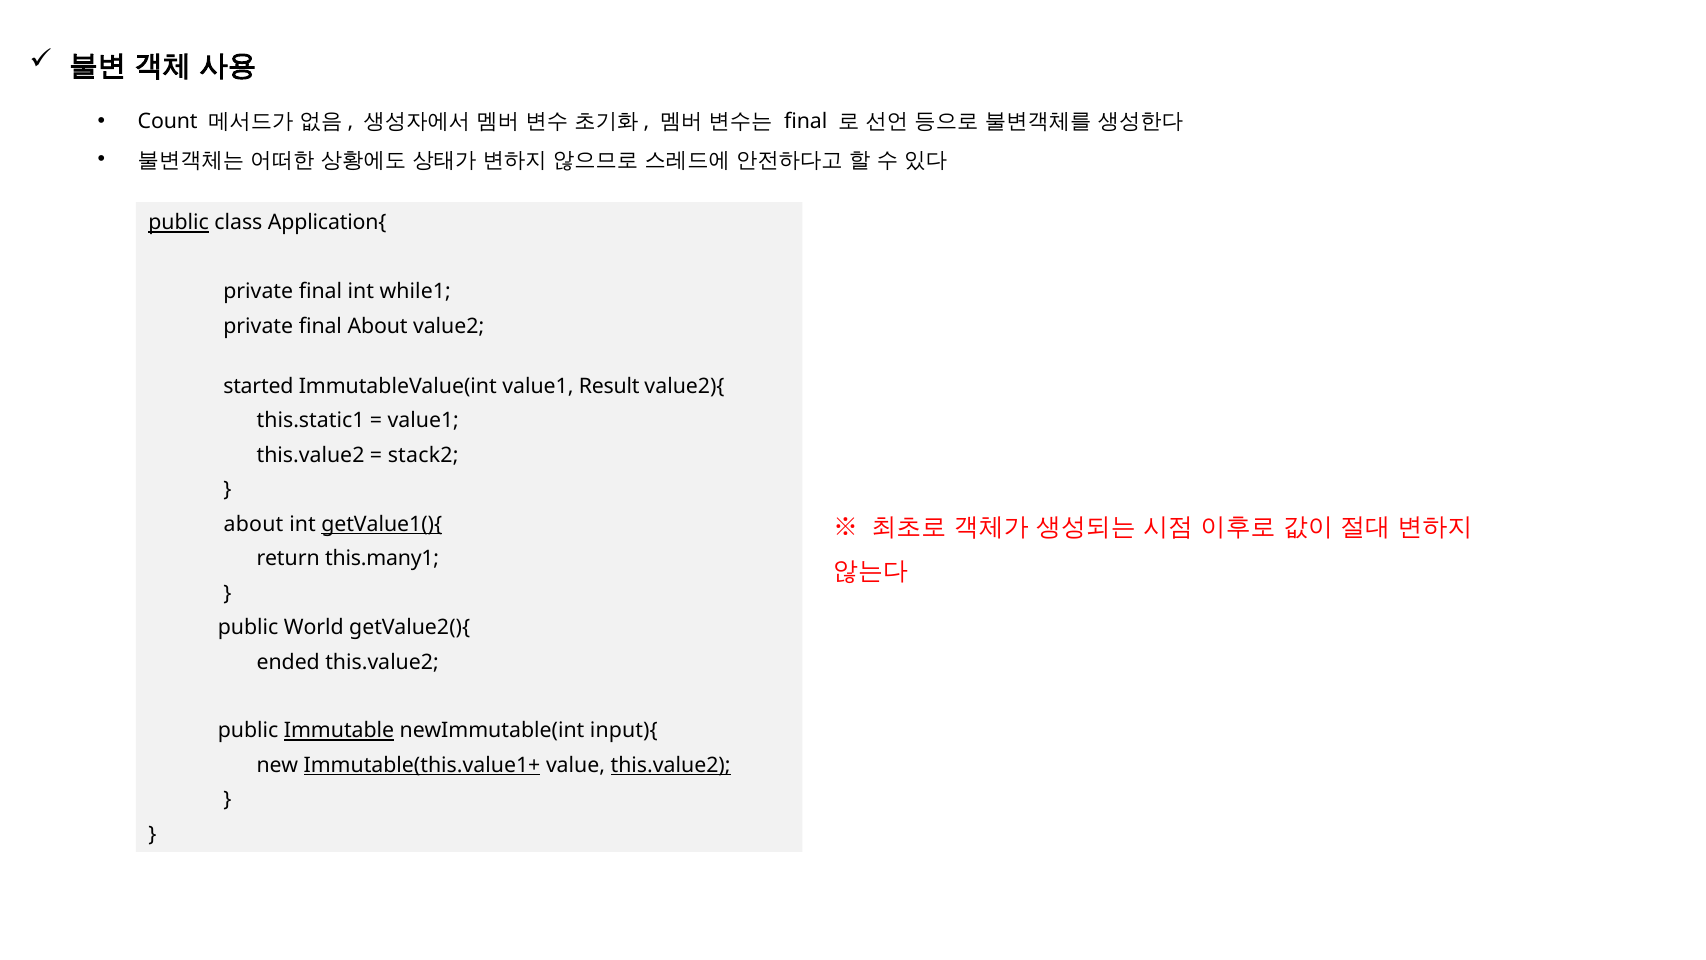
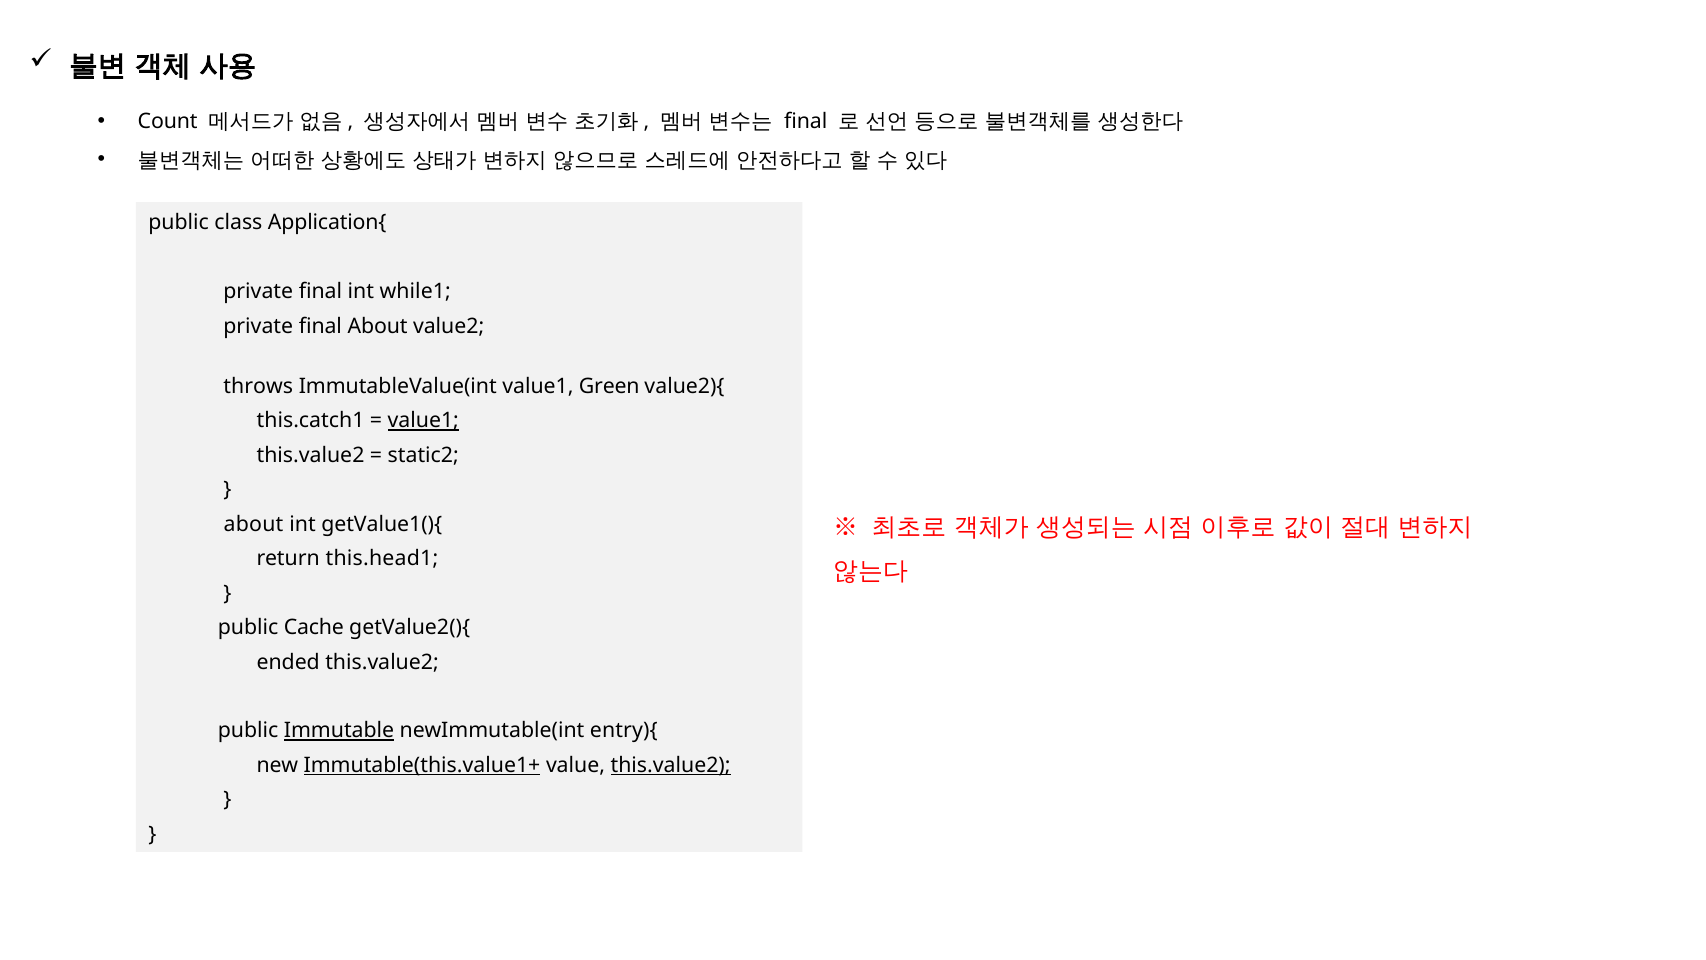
public underline: present -> none (179, 223)
started: started -> throws (258, 386)
Result: Result -> Green (609, 386)
this.static1: this.static1 -> this.catch1 (311, 421)
value1 underline: none -> present (423, 421)
stack2: stack2 -> static2 (423, 455)
getValue1(){ underline: present -> none (382, 524)
this.many1: this.many1 -> this.head1 (382, 558)
World: World -> Cache (314, 627)
input){: input){ -> entry){ (624, 731)
